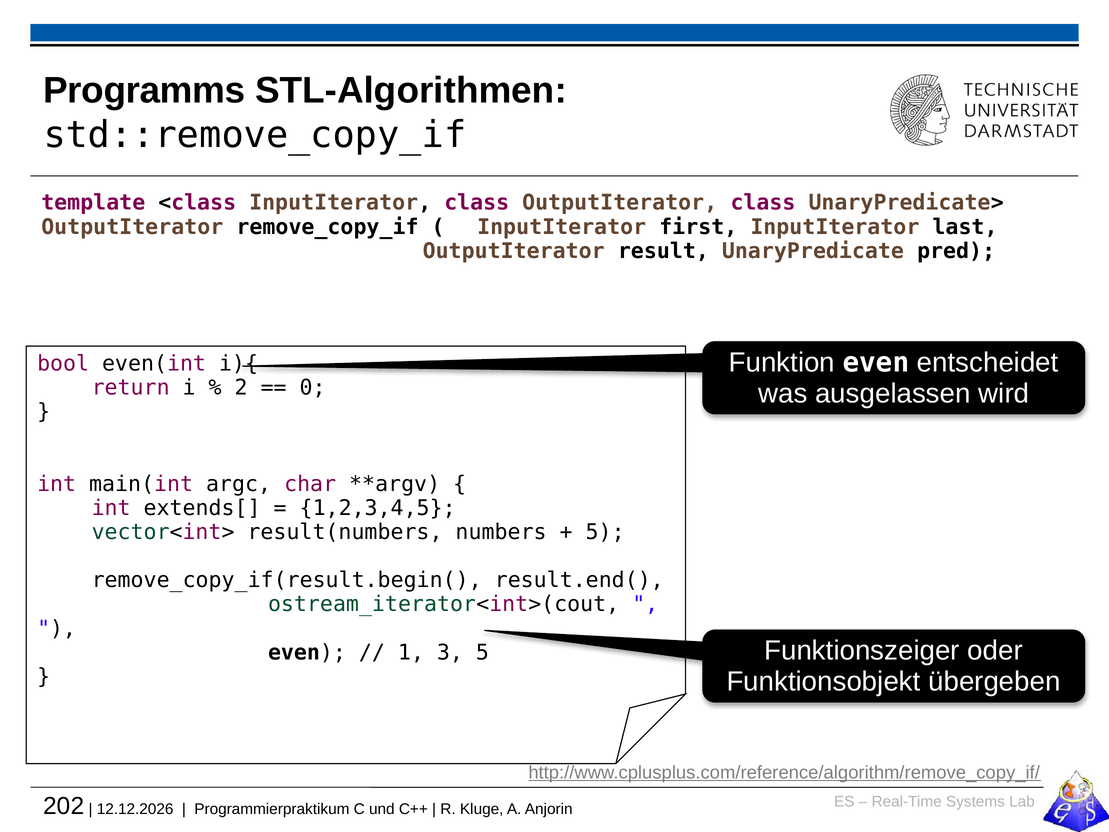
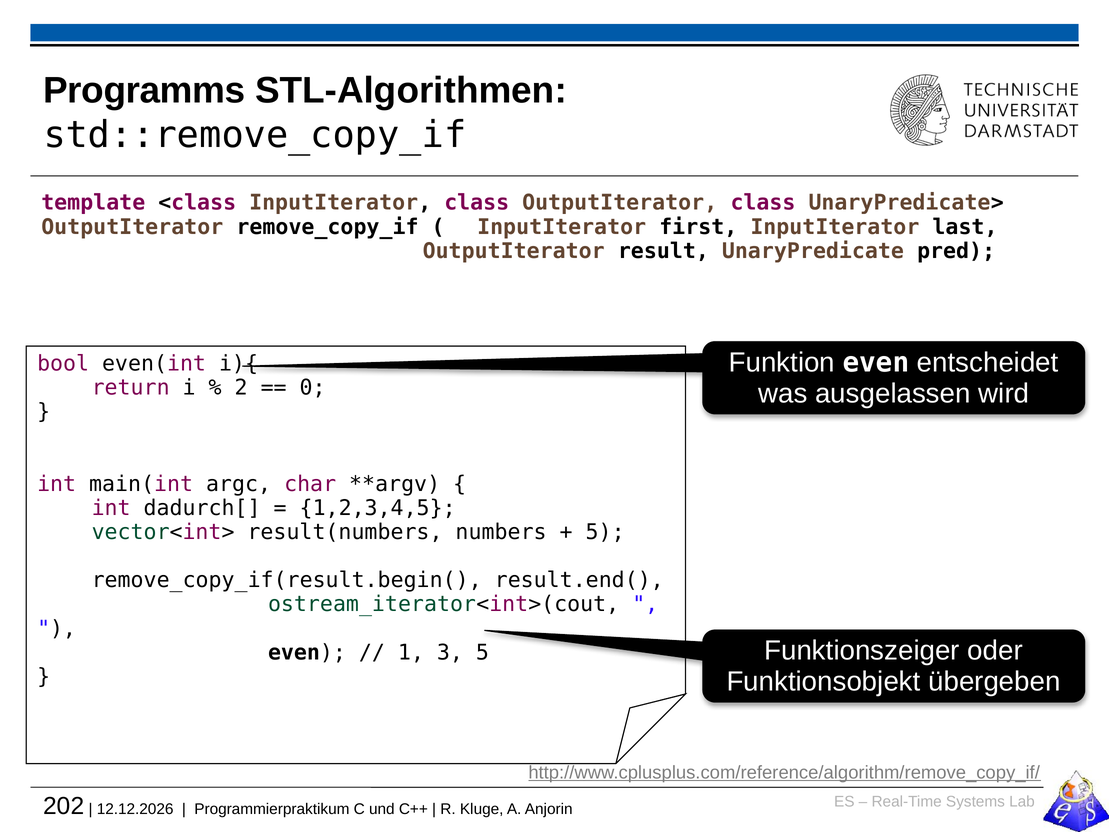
extends[: extends[ -> dadurch[ (202, 508)
